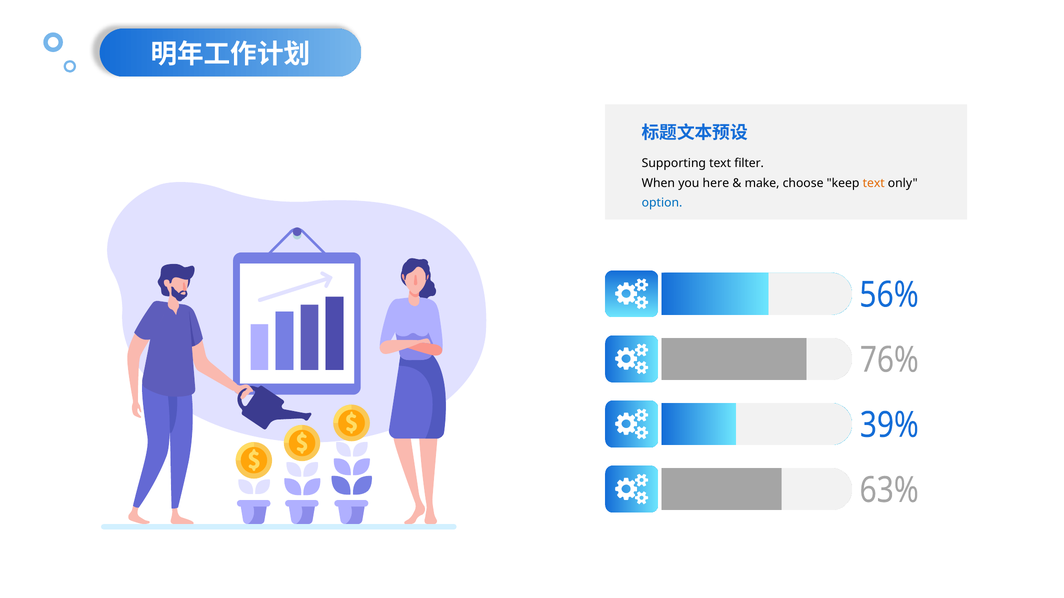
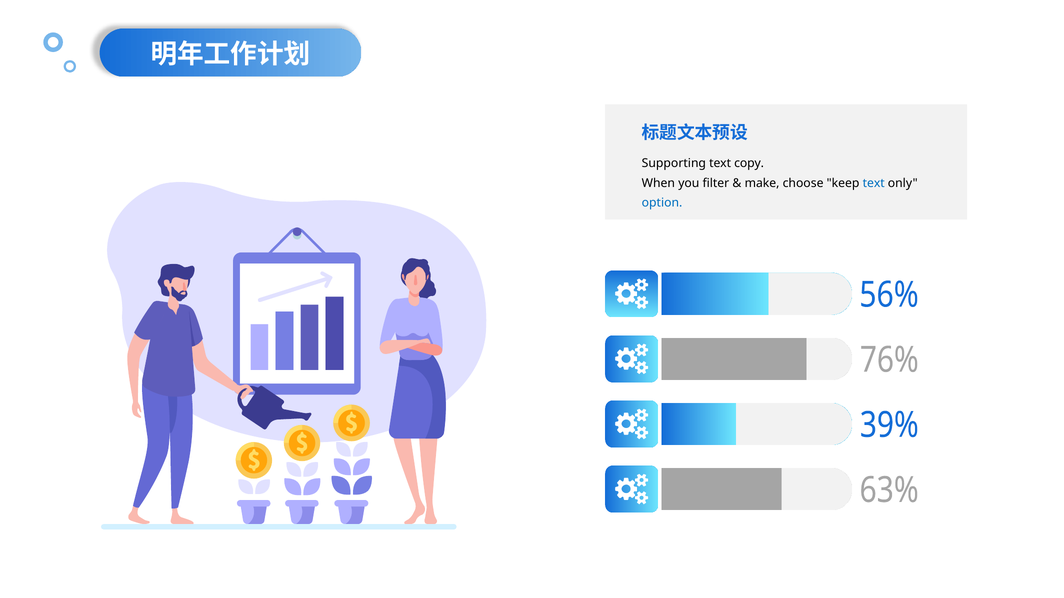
filter: filter -> copy (749, 163)
here: here -> filter (716, 183)
text colour: orange -> blue (874, 183)
